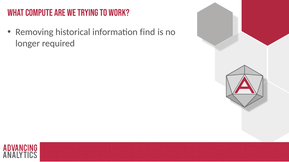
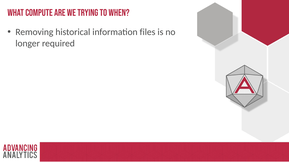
work: work -> when (119, 13)
find: find -> files (148, 32)
